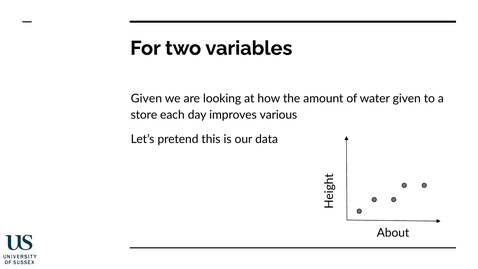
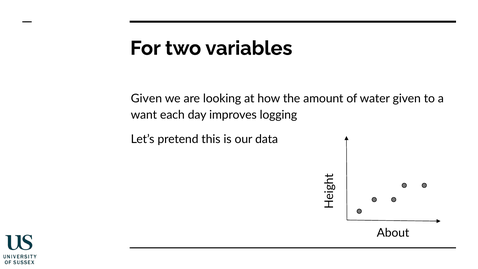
store: store -> want (144, 115)
various: various -> logging (278, 115)
